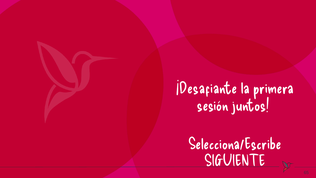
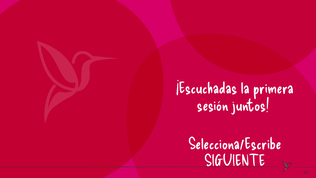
¡Desafiante: ¡Desafiante -> ¡Escuchadas (207, 88)
